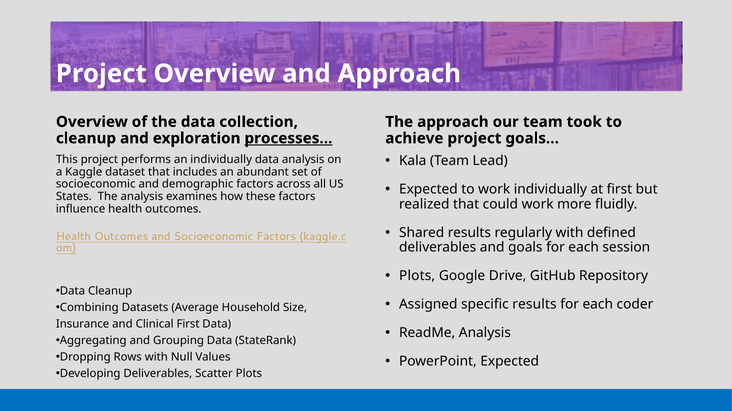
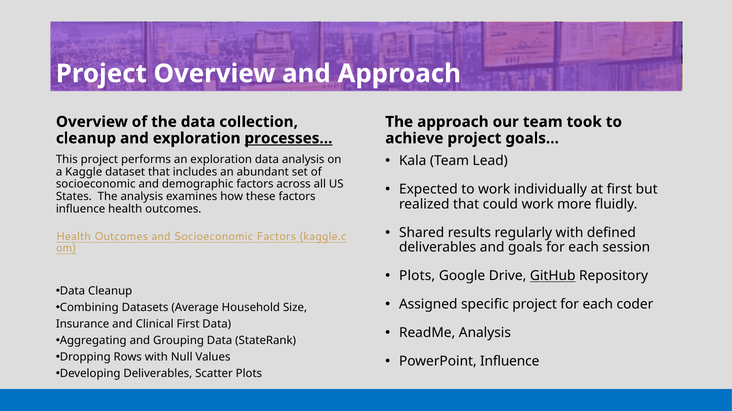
an individually: individually -> exploration (221, 160)
GitHub underline: none -> present (553, 276)
specific results: results -> project (535, 305)
PowerPoint Expected: Expected -> Influence (510, 362)
